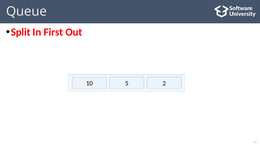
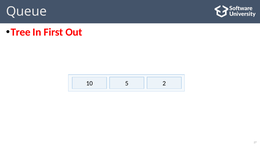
Split: Split -> Tree (21, 32)
